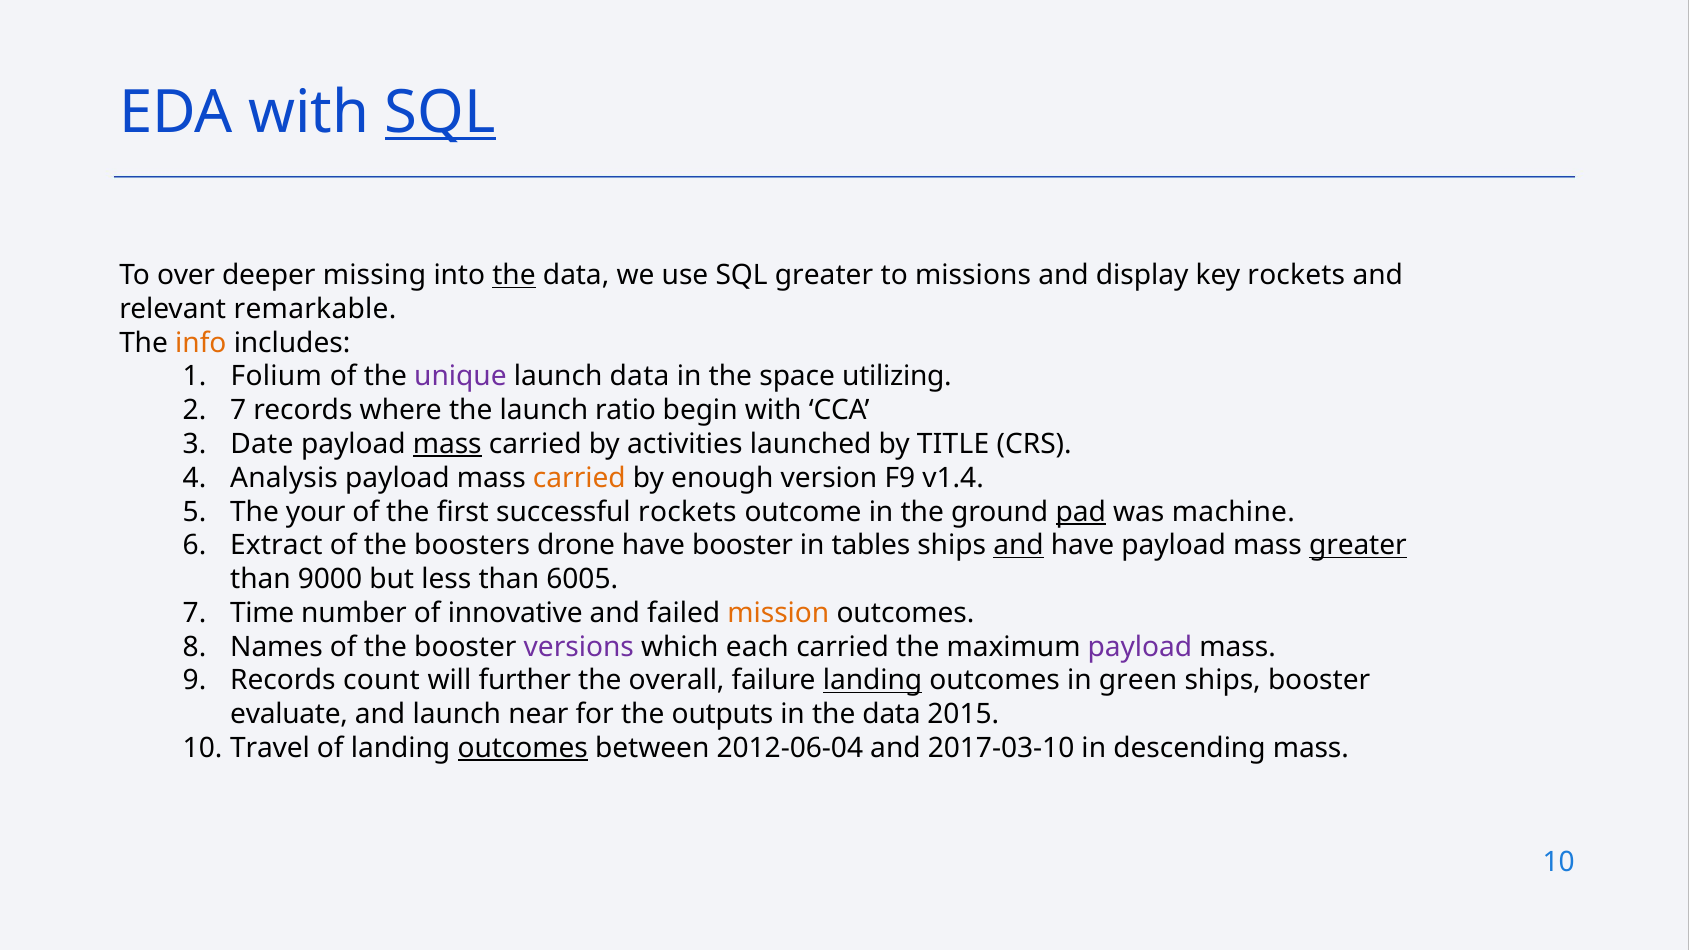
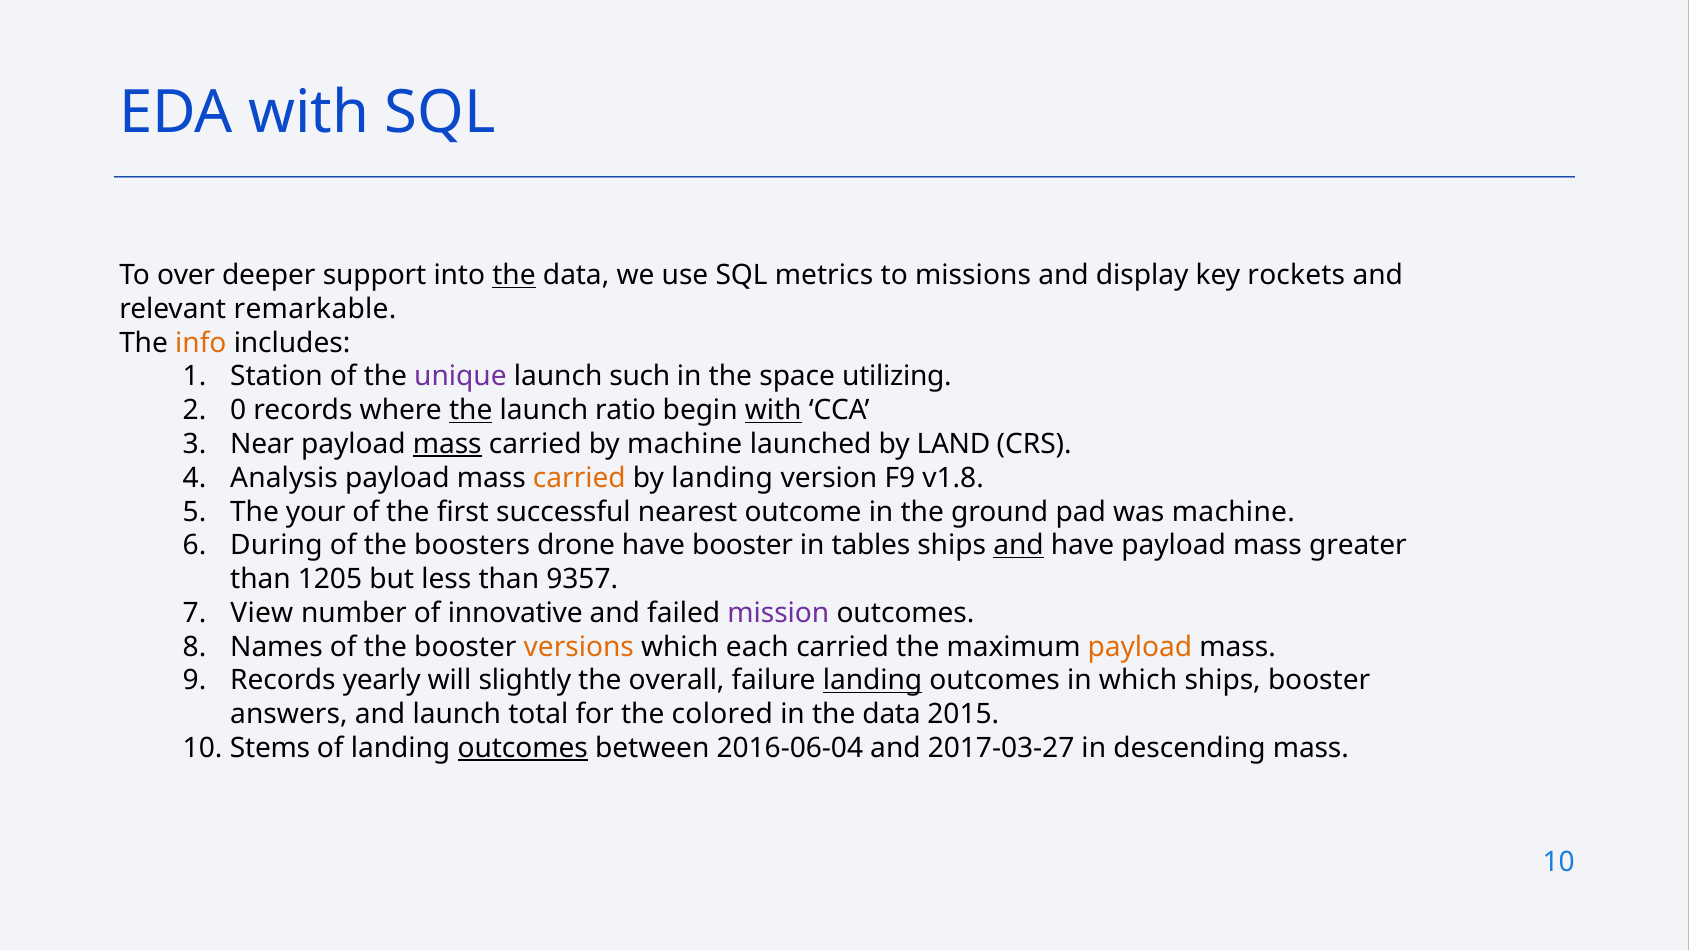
SQL underline: present -> none (440, 113)
missing: missing -> support (375, 275)
SQL greater: greater -> metrics (824, 275)
Folium: Folium -> Station (277, 377)
launch data: data -> such (640, 377)
7: 7 -> 0 (238, 410)
the underline: none -> present (471, 410)
with underline: none -> present (773, 410)
Date: Date -> Near (262, 444)
by activities: activities -> machine (685, 444)
TITLE: TITLE -> LAND (953, 444)
by enough: enough -> landing (722, 478)
v1.4: v1.4 -> v1.8 (953, 478)
successful rockets: rockets -> nearest (688, 512)
pad underline: present -> none (1081, 512)
Extract: Extract -> During (276, 546)
greater underline: present -> none (1358, 546)
9000: 9000 -> 1205 (330, 579)
6005: 6005 -> 9357 (582, 579)
Time: Time -> View (262, 613)
mission colour: orange -> purple (778, 613)
versions colour: purple -> orange (579, 647)
payload colour: purple -> orange (1140, 647)
count: count -> yearly (382, 681)
further: further -> slightly (525, 681)
in green: green -> which (1138, 681)
evaluate: evaluate -> answers (289, 714)
near: near -> total (538, 714)
outputs: outputs -> colored (722, 714)
Travel: Travel -> Stems (270, 748)
2012-06-04: 2012-06-04 -> 2016-06-04 (790, 748)
2017-03-10: 2017-03-10 -> 2017-03-27 (1001, 748)
